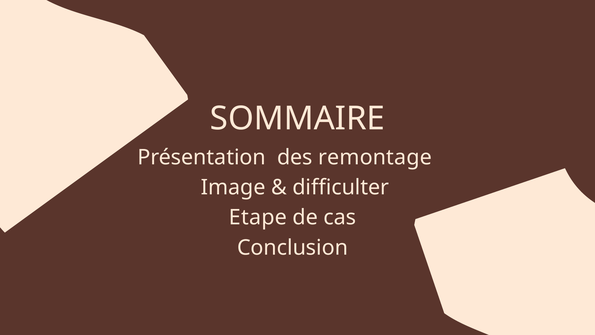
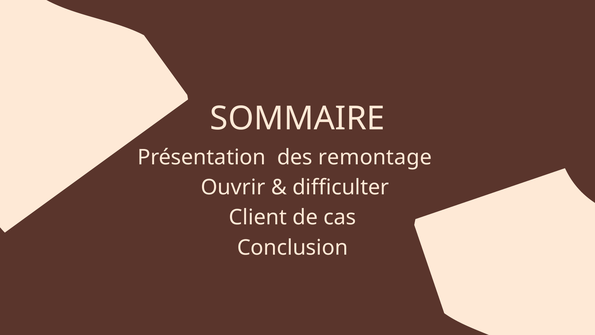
Image: Image -> Ouvrir (233, 187)
Etape: Etape -> Client (258, 217)
